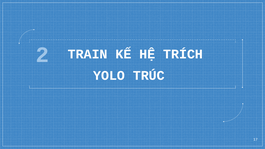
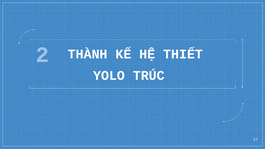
TRAIN: TRAIN -> THÀNH (88, 54)
TRÍCH: TRÍCH -> THIẾT (183, 54)
